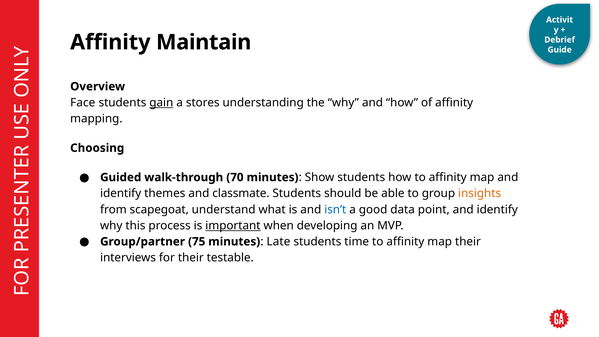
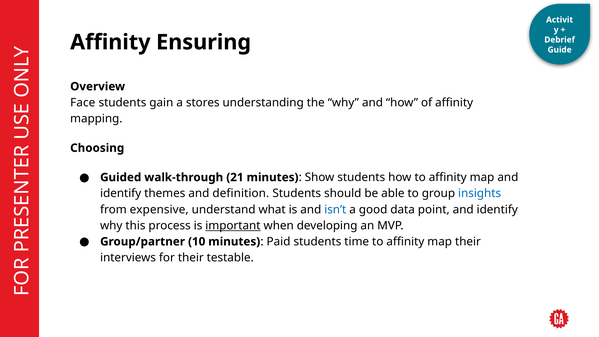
Maintain: Maintain -> Ensuring (204, 42)
gain underline: present -> none (161, 103)
70: 70 -> 21 (235, 177)
classmate: classmate -> definition (241, 193)
insights colour: orange -> blue (480, 193)
scapegoat: scapegoat -> expensive (159, 209)
75: 75 -> 10 (197, 242)
Late: Late -> Paid (278, 242)
